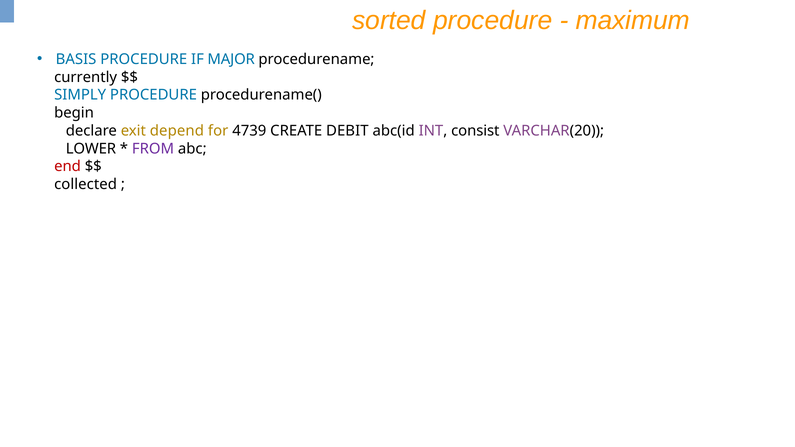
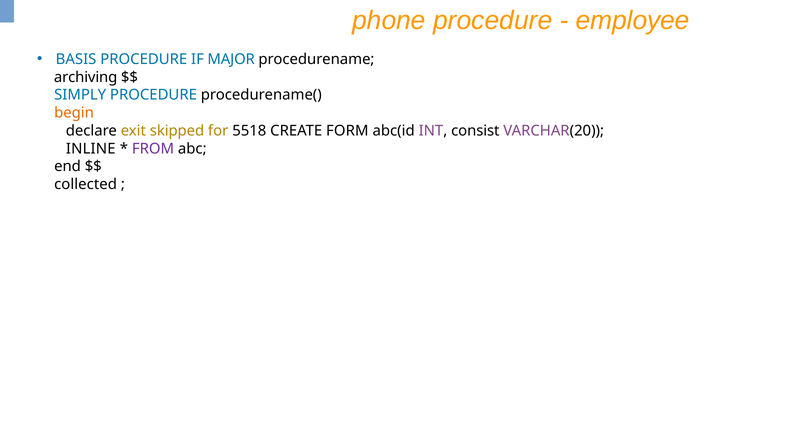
sorted: sorted -> phone (389, 21)
maximum: maximum -> employee (633, 21)
currently: currently -> archiving (86, 77)
begin colour: black -> orange (74, 113)
depend: depend -> skipped (177, 131)
4739: 4739 -> 5518 (249, 131)
DEBIT: DEBIT -> FORM (347, 131)
LOWER: LOWER -> INLINE (91, 149)
end colour: red -> black (68, 167)
